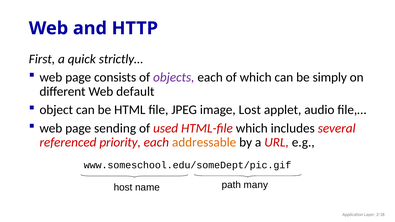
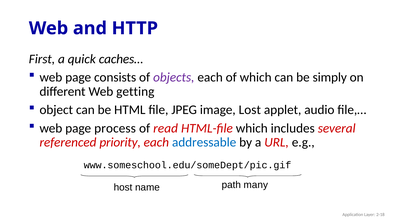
strictly…: strictly… -> caches… (121, 59)
default: default -> getting (135, 92)
sending: sending -> process (115, 128)
used: used -> read (166, 128)
addressable colour: orange -> blue (204, 143)
